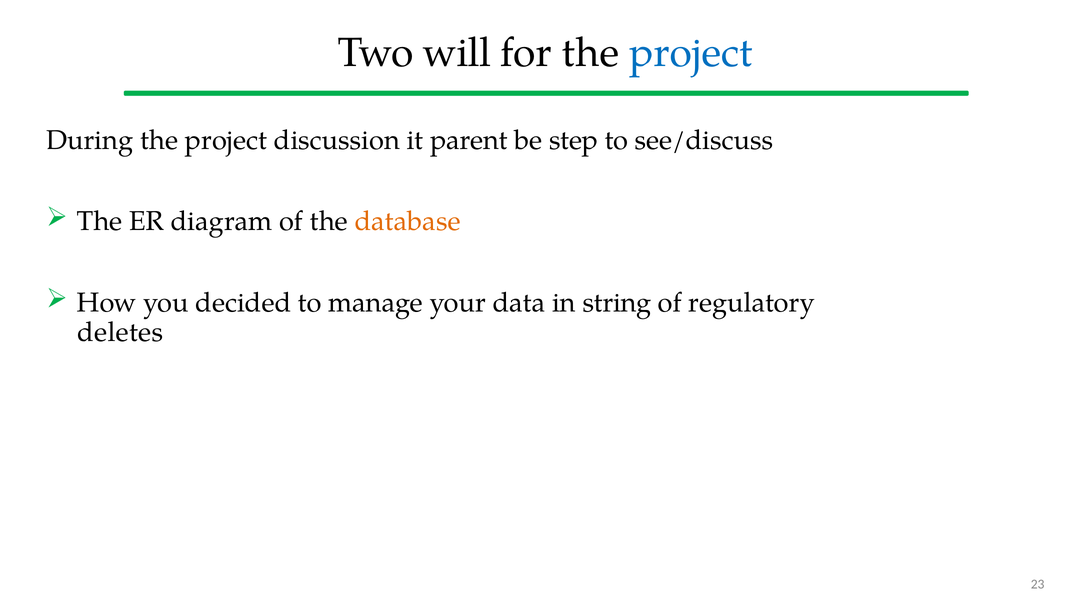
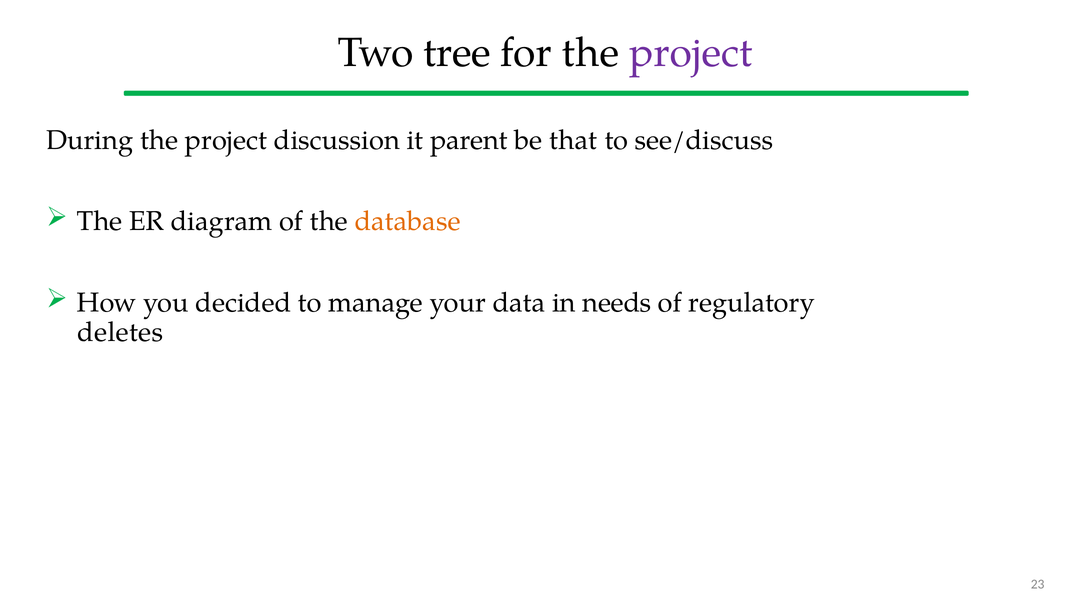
will: will -> tree (457, 53)
project colour: blue -> purple (691, 53)
step: step -> that (573, 140)
string: string -> needs (617, 303)
